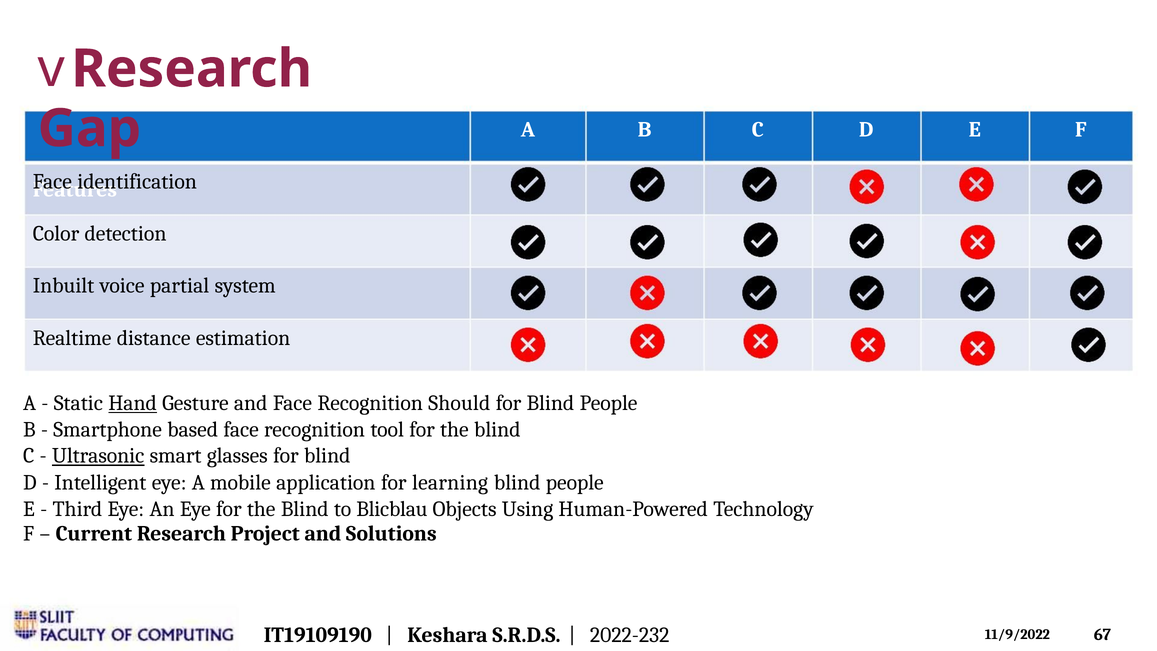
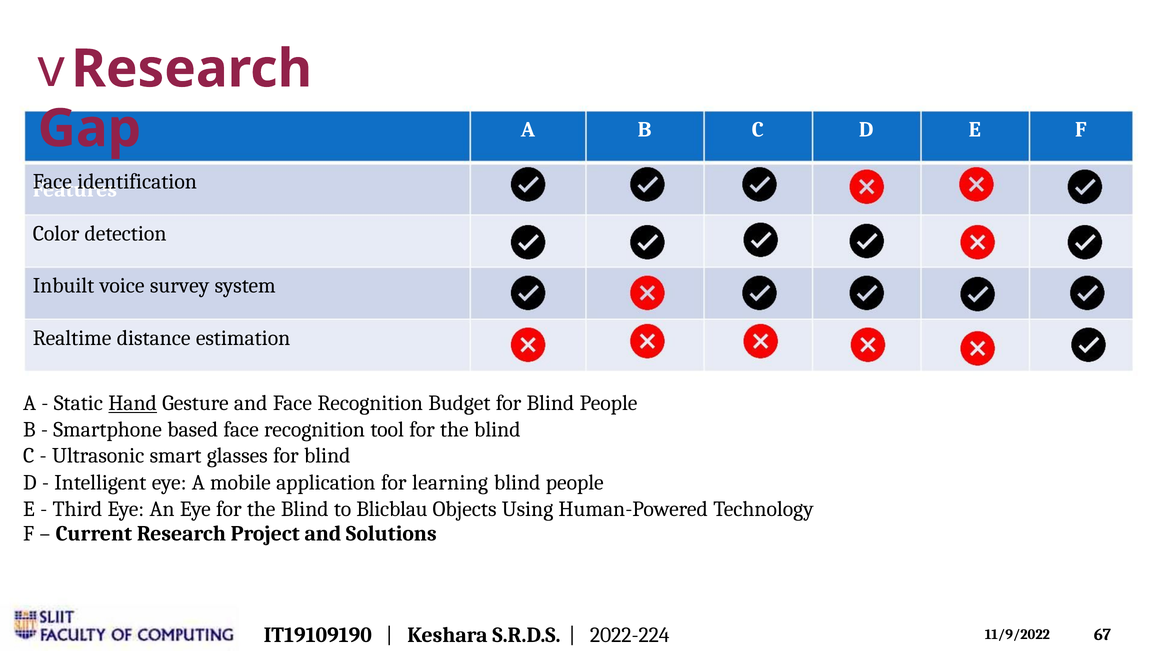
partial: partial -> survey (180, 286)
Should: Should -> Budget (459, 403)
Ultrasonic underline: present -> none (98, 456)
2022-232: 2022-232 -> 2022-224 (630, 635)
